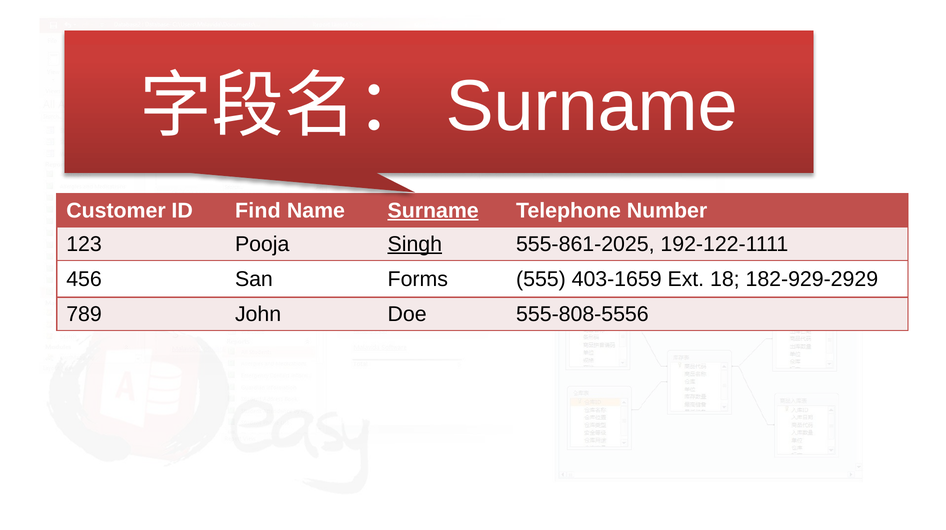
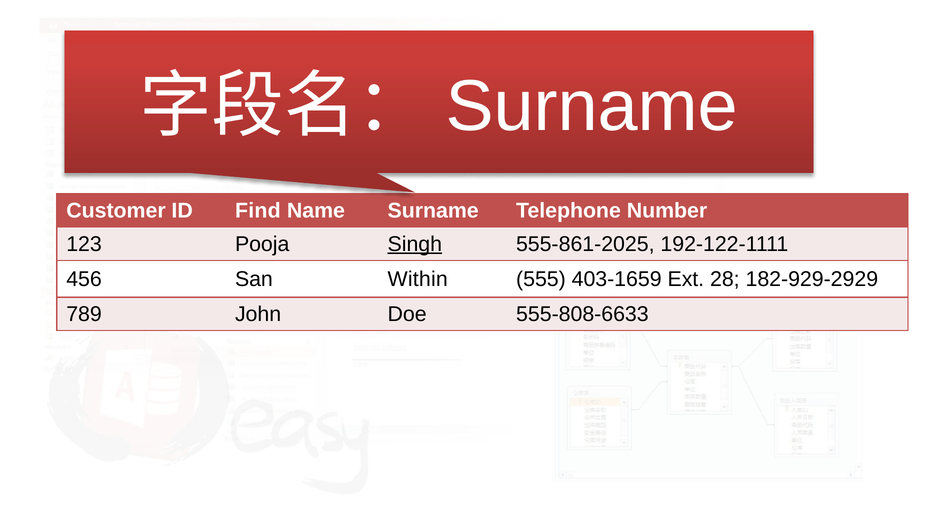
Surname underline: present -> none (433, 211)
Forms: Forms -> Within (418, 279)
18: 18 -> 28 (725, 279)
555-808-5556: 555-808-5556 -> 555-808-6633 (582, 314)
